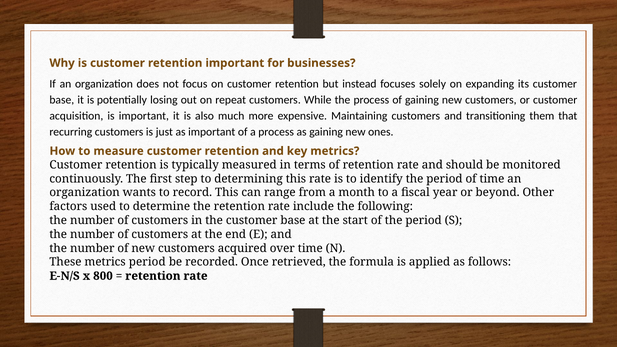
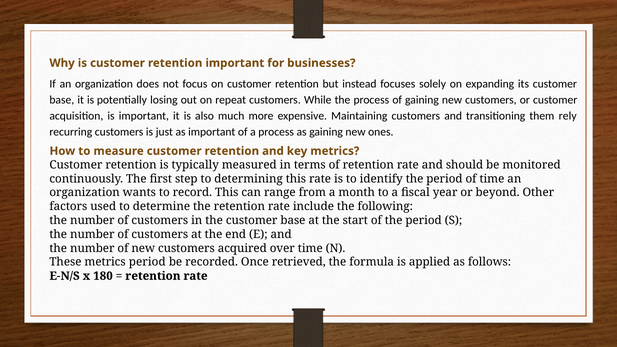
that: that -> rely (568, 116)
800: 800 -> 180 (103, 276)
